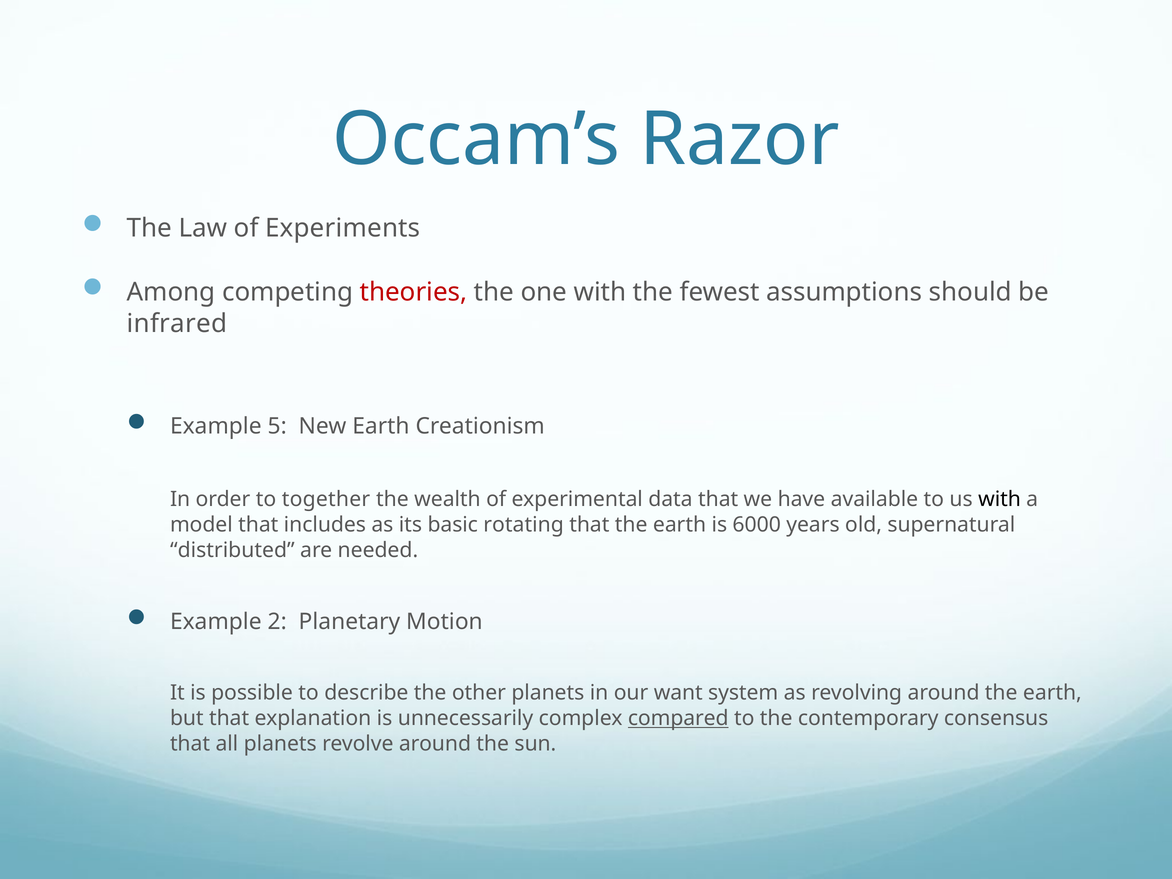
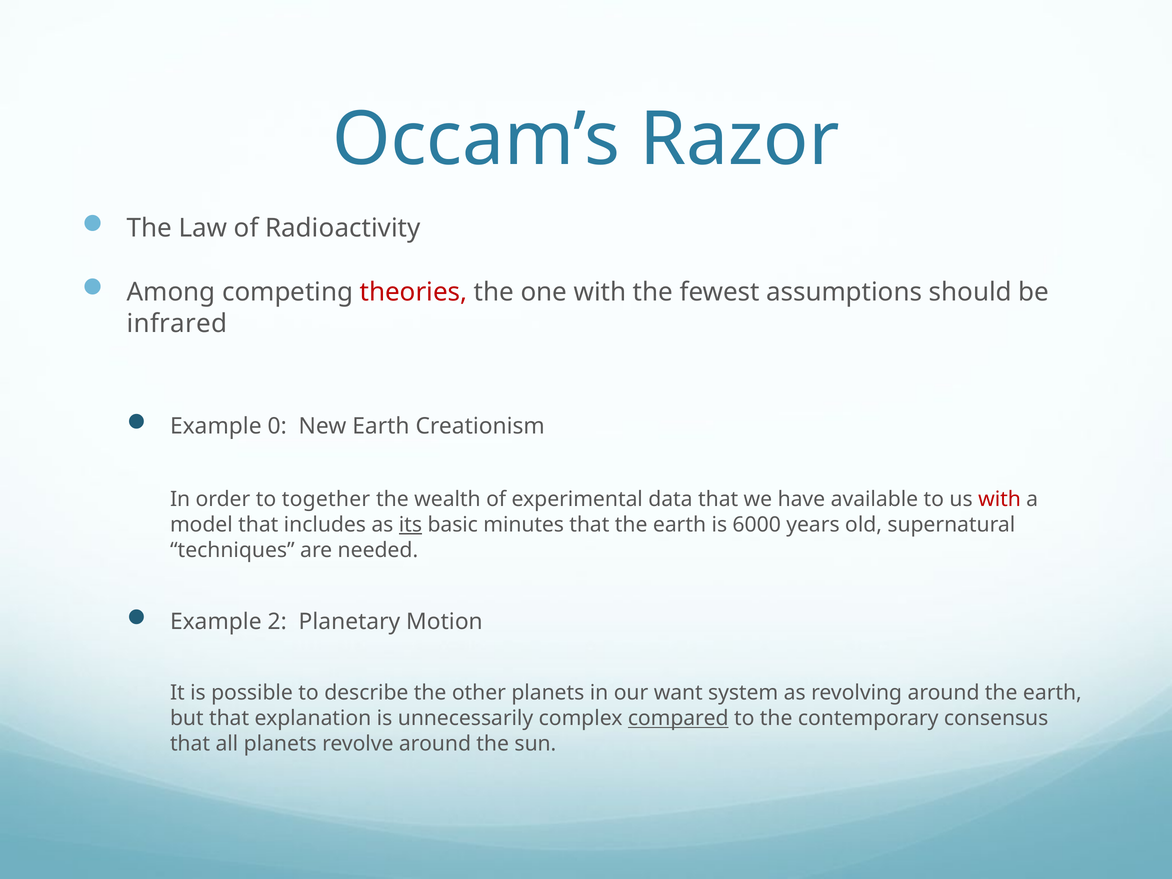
Experiments: Experiments -> Radioactivity (343, 228)
5: 5 -> 0 (277, 426)
with colour: black -> red (1000, 499)
its underline: none -> present (410, 525)
rotating: rotating -> minutes (524, 525)
distributed: distributed -> techniques (232, 550)
